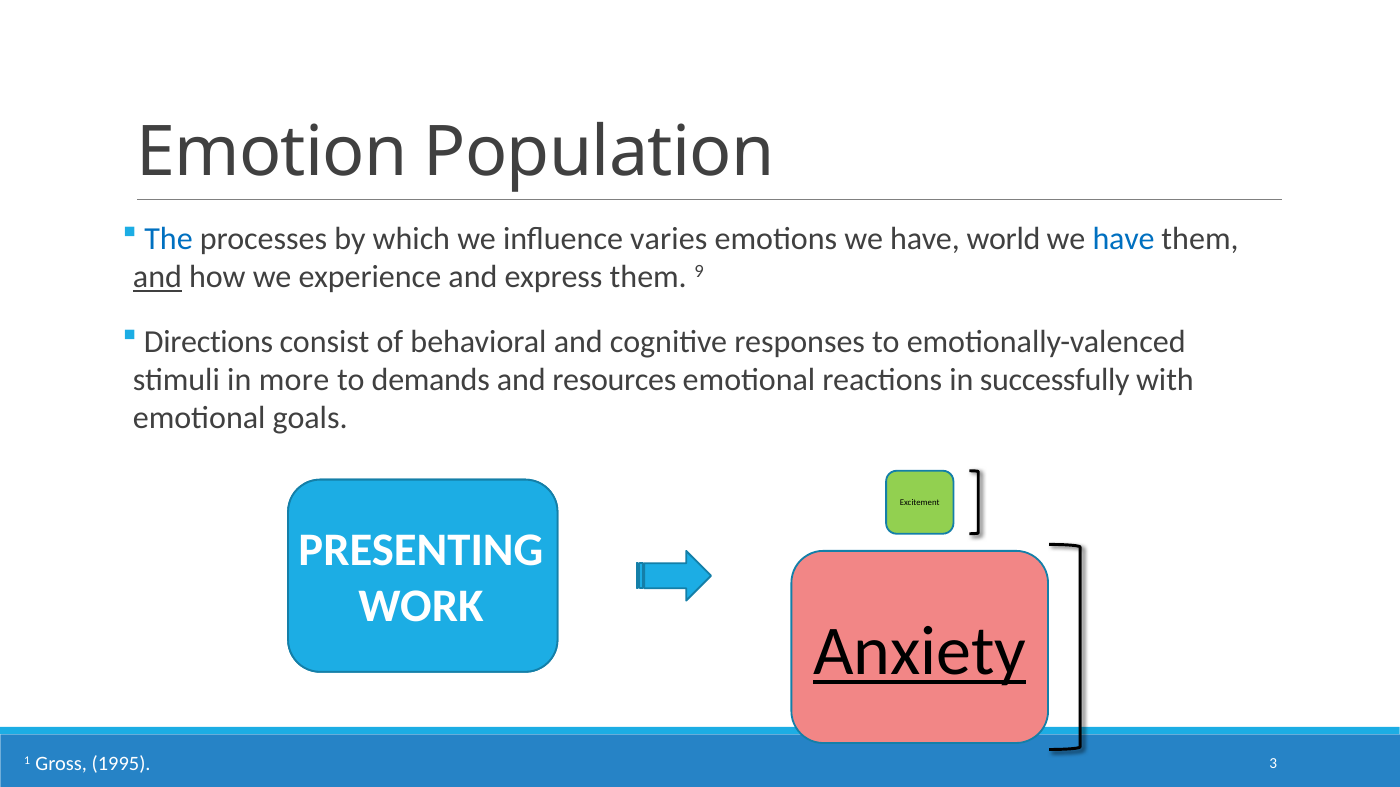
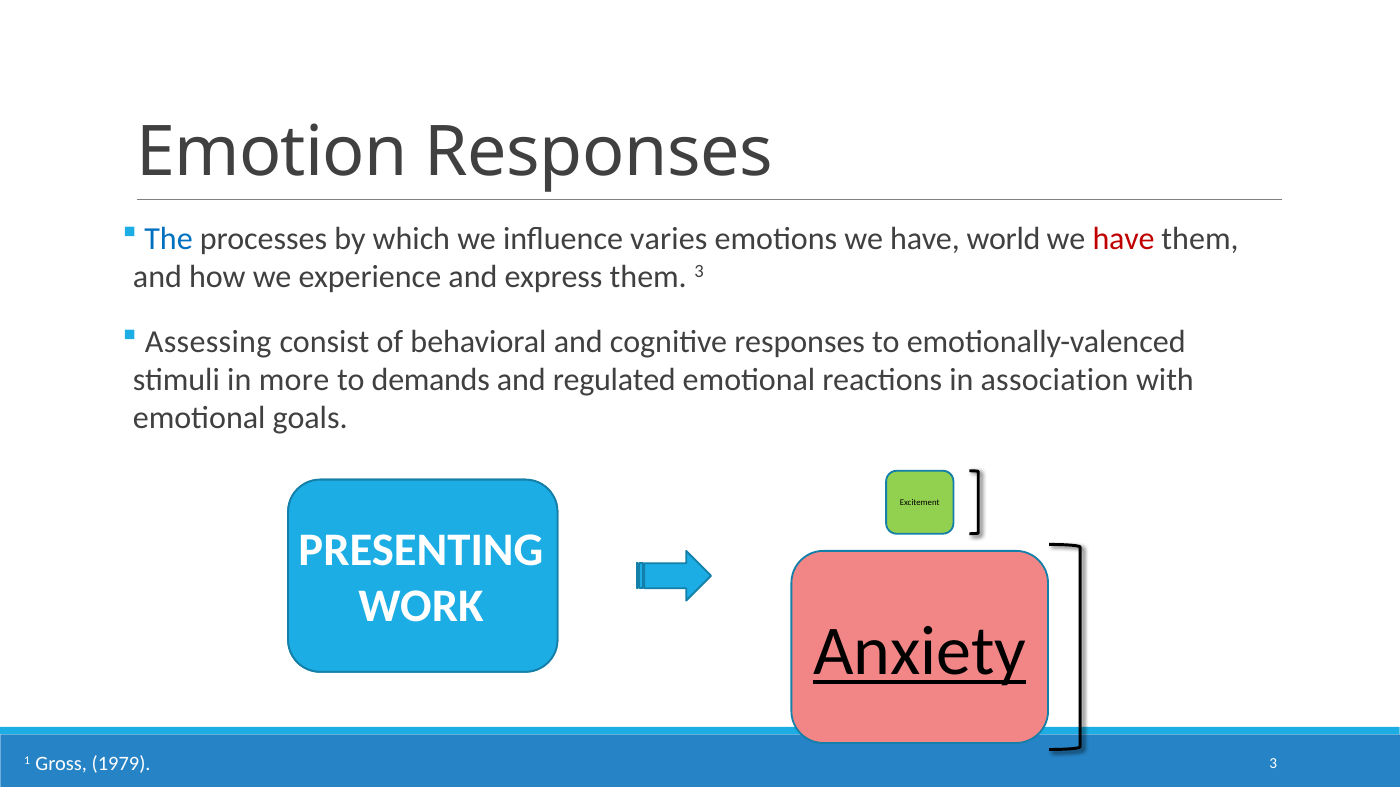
Emotion Population: Population -> Responses (599, 152)
have colour: blue -> red (1124, 239)
and underline: present -> none (157, 277)
them 9: 9 -> 3 (699, 272)
Directions: Directions -> Assessing (208, 342)
resources: resources -> regulated (614, 380)
successfully: successfully -> association (1055, 380)
1995: 1995 -> 1979 (121, 764)
